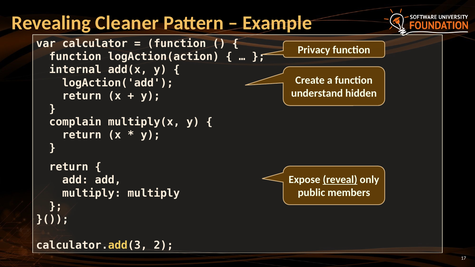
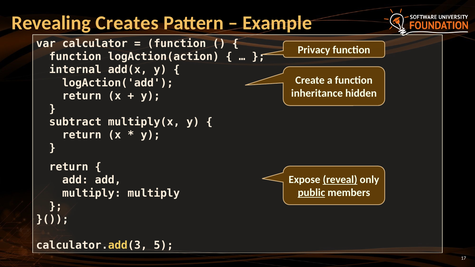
Cleaner: Cleaner -> Creates (127, 23)
understand: understand -> inheritance (317, 93)
complain: complain -> subtract (75, 122)
public underline: none -> present (311, 193)
2: 2 -> 5 (164, 246)
